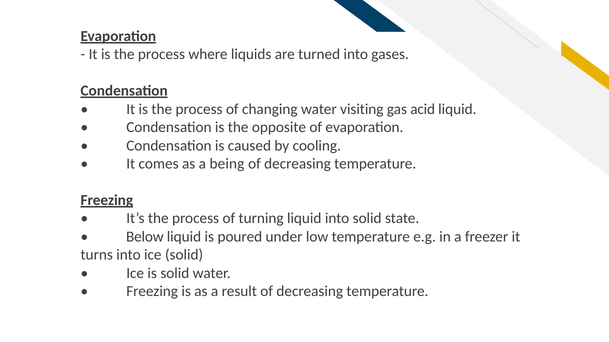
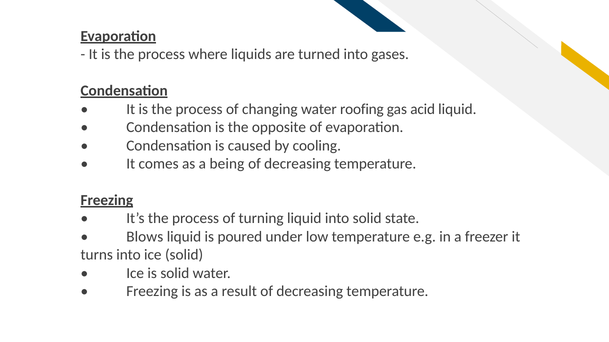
visiting: visiting -> roofing (362, 109)
Below: Below -> Blows (145, 237)
